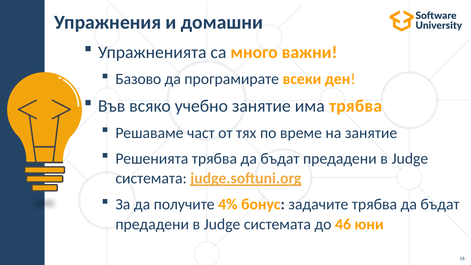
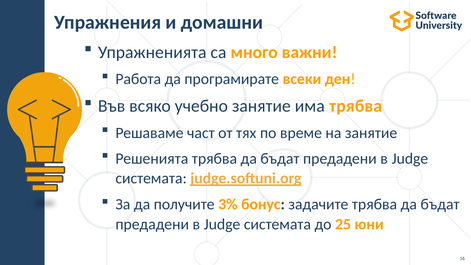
Базово: Базово -> Работа (138, 79)
4%: 4% -> 3% (228, 204)
46: 46 -> 25 (343, 224)
